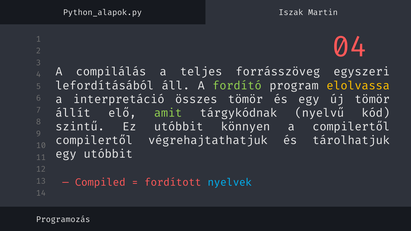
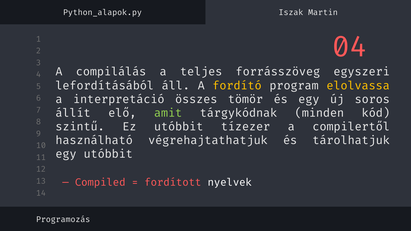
fordító colour: light green -> yellow (237, 86)
új tömör: tömör -> soros (372, 99)
nyelvű: nyelvű -> minden (319, 113)
könnyen: könnyen -> tízezer (246, 127)
compilertől: compilertől -> használható (94, 140)
nyelvek colour: light blue -> white (230, 183)
